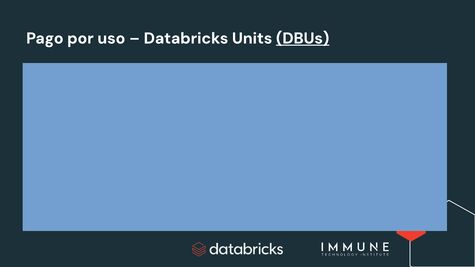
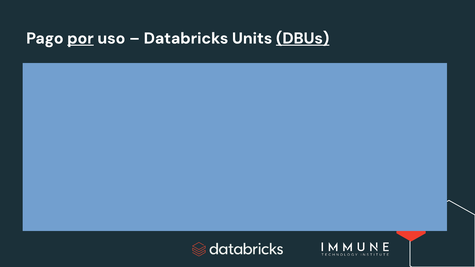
por underline: none -> present (80, 38)
